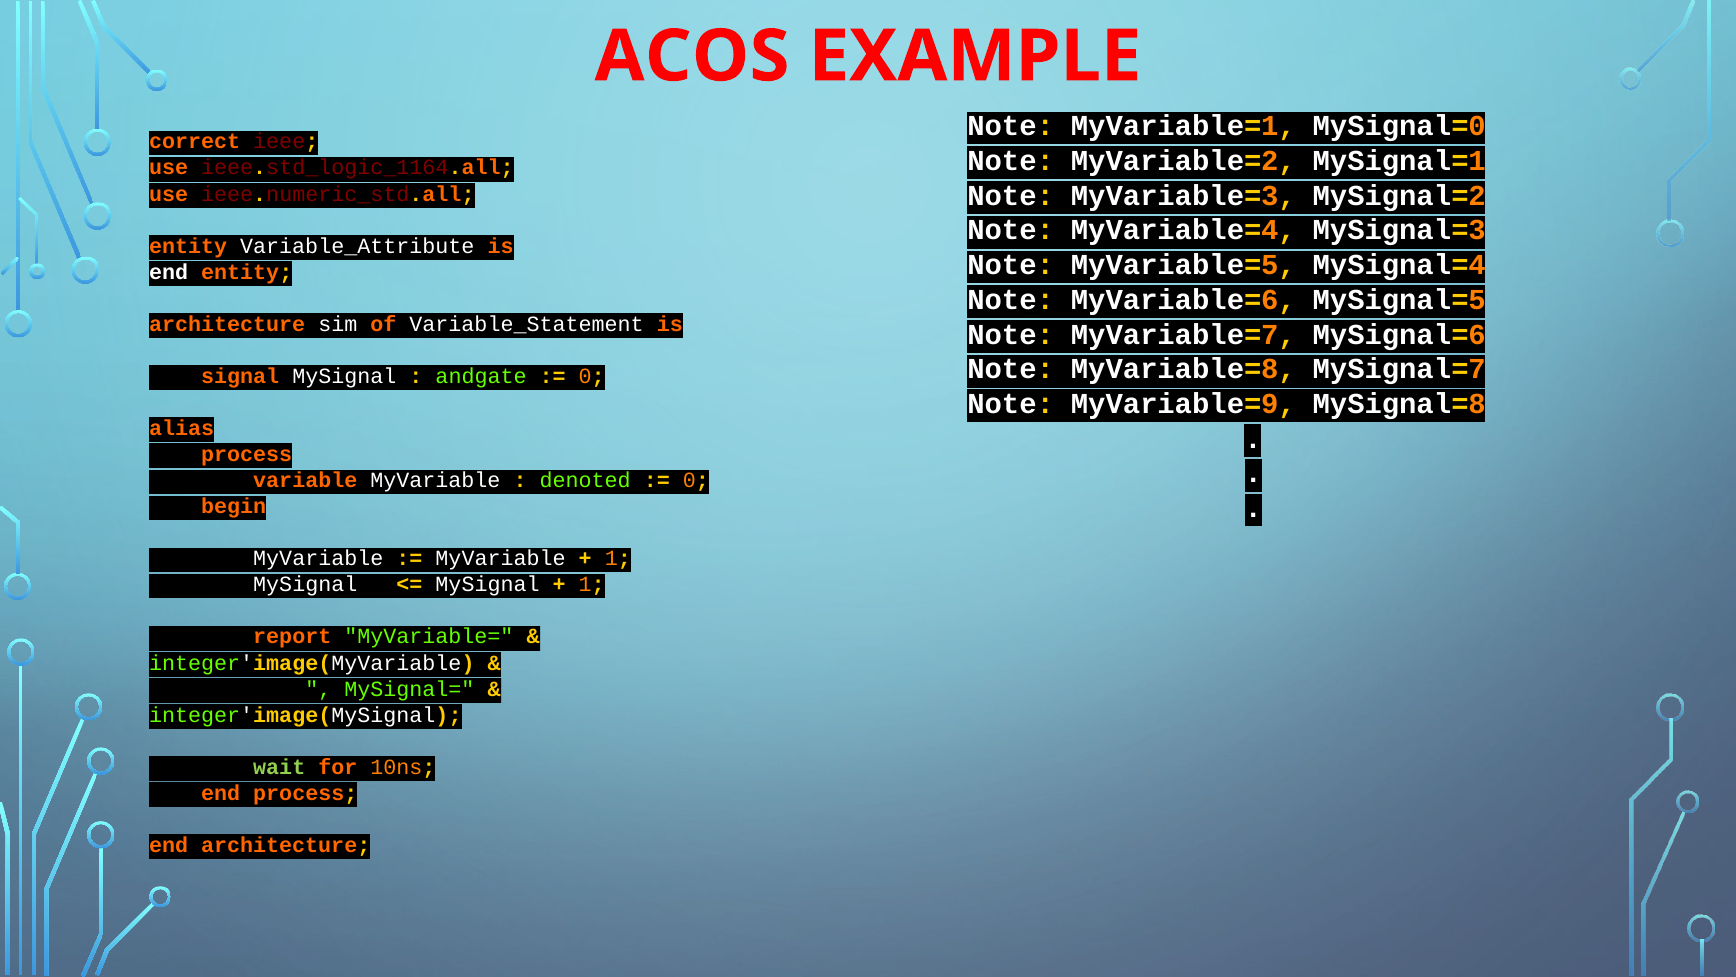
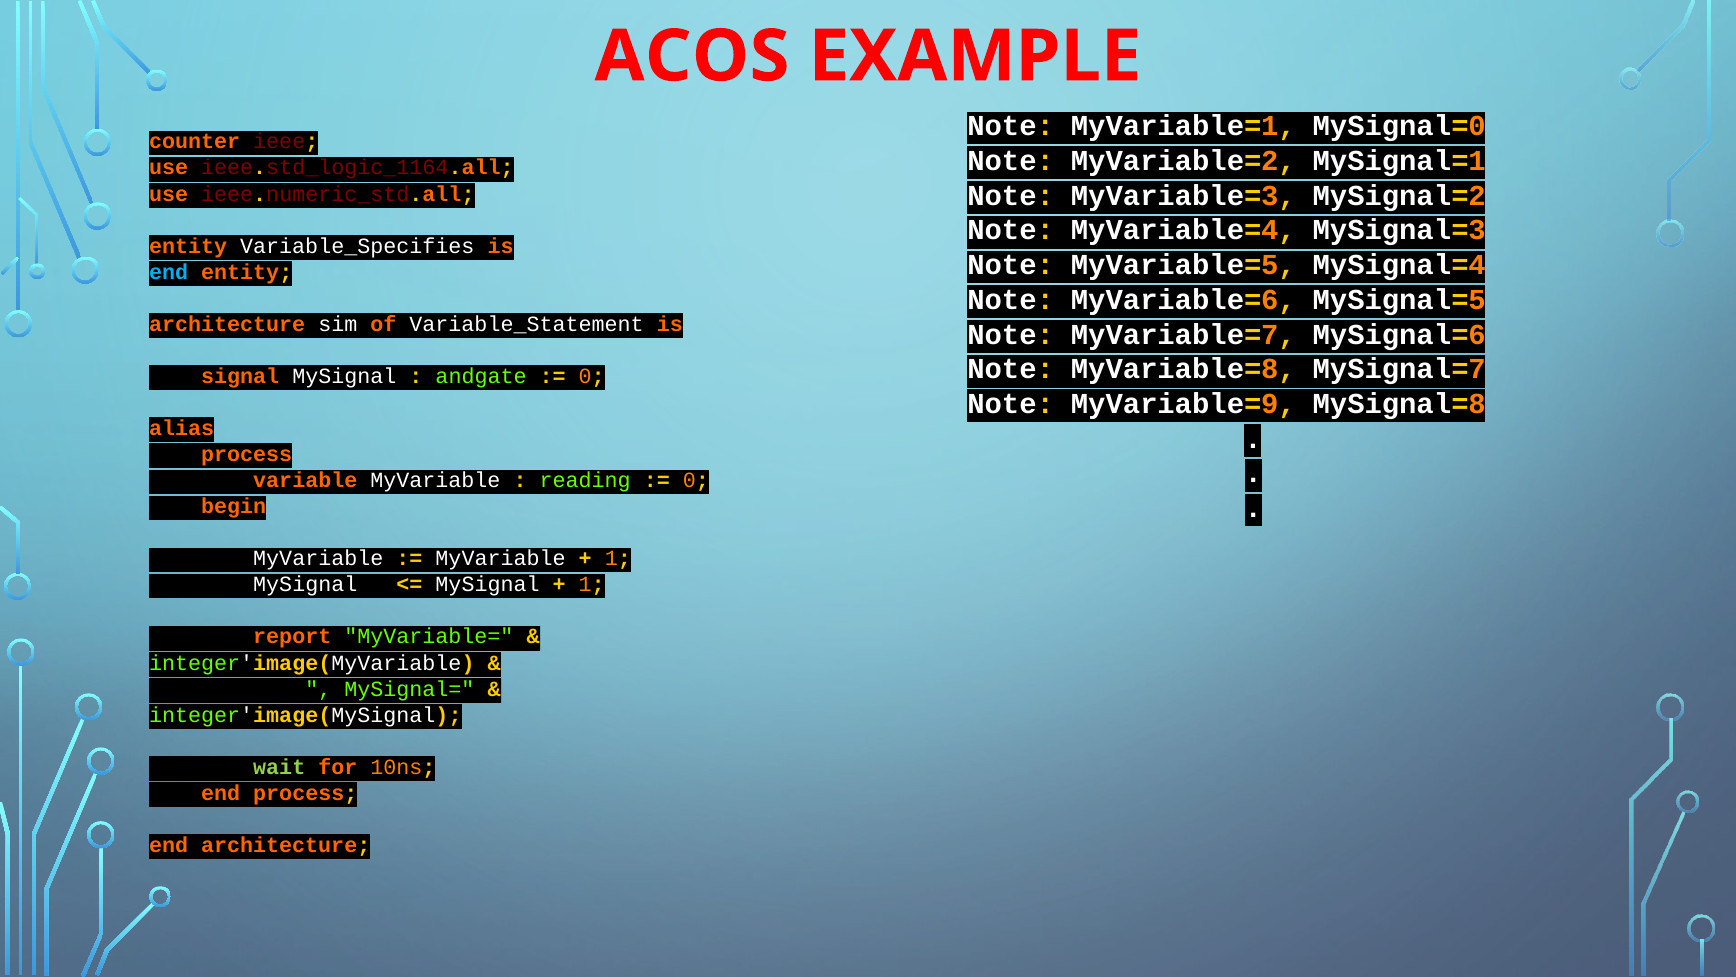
correct: correct -> counter (195, 142)
Variable_Attribute: Variable_Attribute -> Variable_Specifies (357, 246)
end colour: white -> light blue (169, 272)
denoted: denoted -> reading (585, 480)
